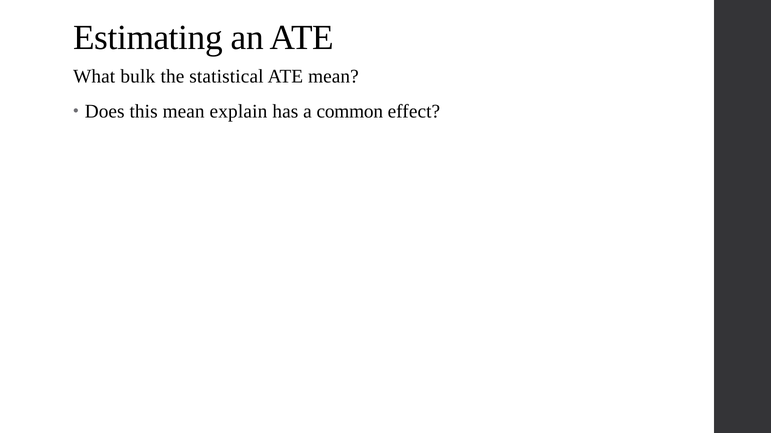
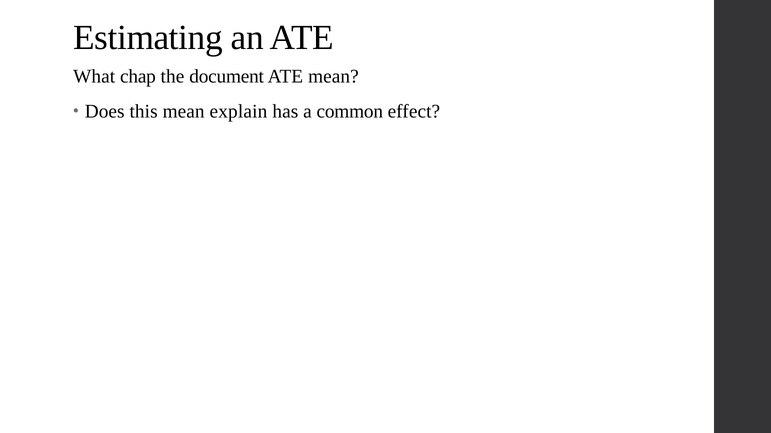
bulk: bulk -> chap (138, 77)
statistical: statistical -> document (227, 77)
